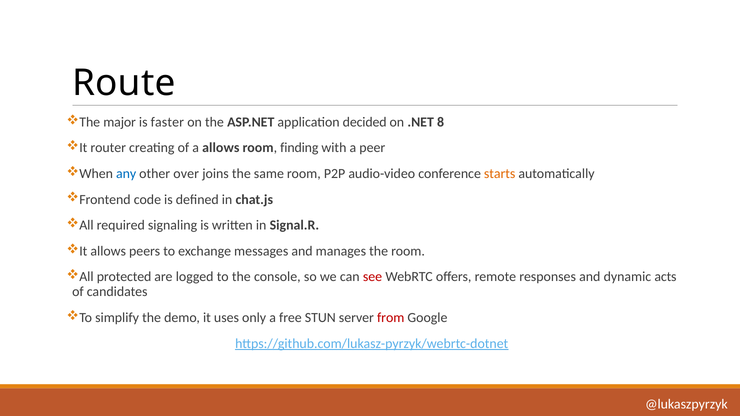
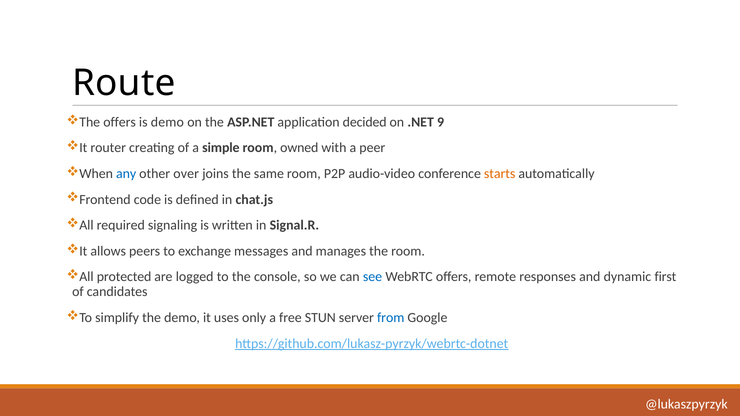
major: major -> offers (120, 122)
is faster: faster -> demo (167, 122)
8: 8 -> 9 (441, 122)
a allows: allows -> simple (221, 148)
finding: finding -> owned (299, 148)
see colour: red -> blue (372, 277)
acts: acts -> first (665, 277)
from colour: red -> blue (391, 318)
